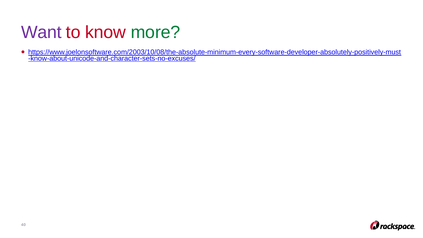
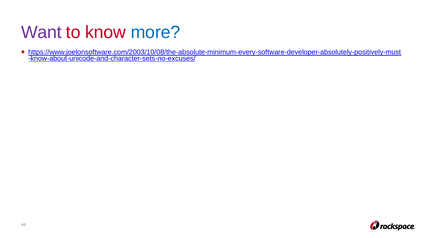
more colour: green -> blue (155, 32)
